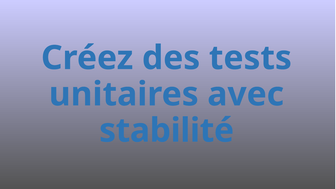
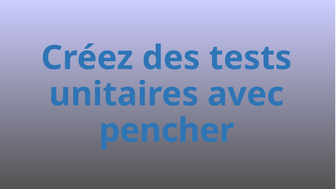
stabilité: stabilité -> pencher (167, 131)
